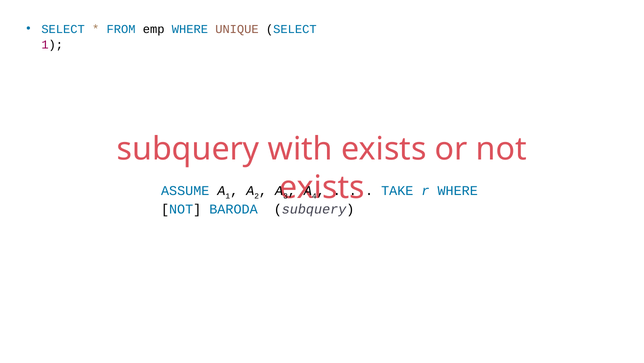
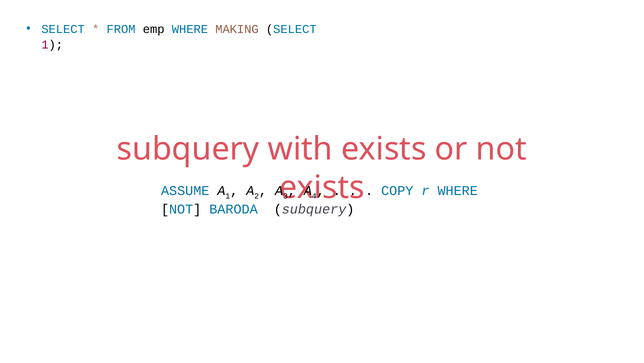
UNIQUE: UNIQUE -> MAKING (237, 29)
TAKE: TAKE -> COPY (397, 190)
